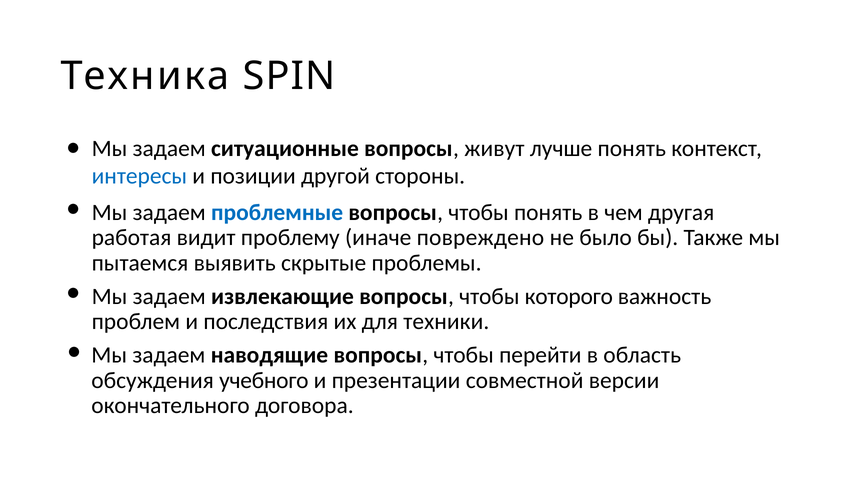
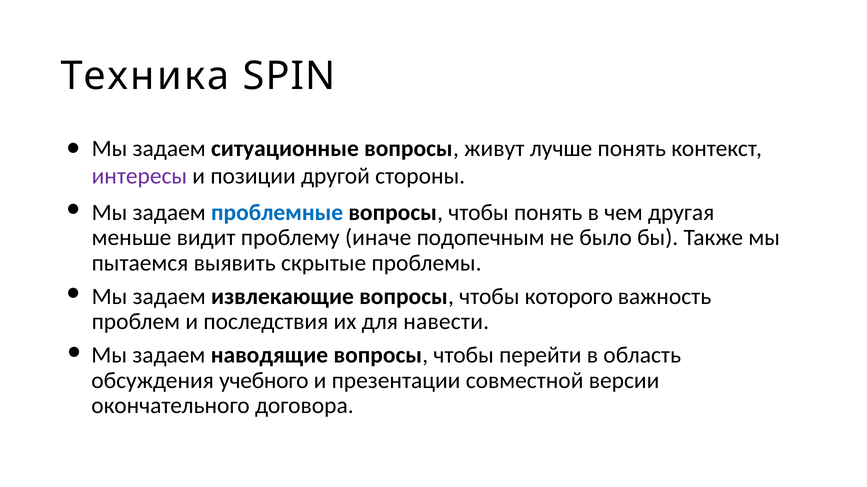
интересы colour: blue -> purple (139, 176)
работая: работая -> меньше (132, 238)
повреждено: повреждено -> подопечным (481, 238)
техники: техники -> навести (446, 322)
